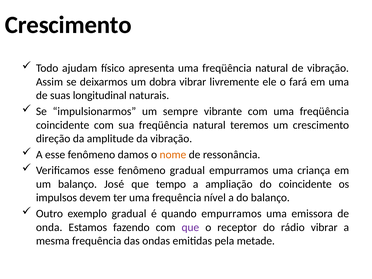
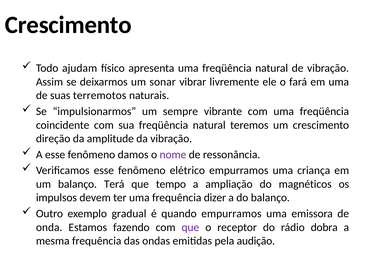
dobra: dobra -> sonar (163, 82)
longitudinal: longitudinal -> terremotos (100, 95)
nome colour: orange -> purple (173, 155)
fenômeno gradual: gradual -> elétrico (187, 170)
José: José -> Terá (114, 184)
do coincidente: coincidente -> magnéticos (305, 184)
nível: nível -> dizer (215, 198)
rádio vibrar: vibrar -> dobra (324, 227)
metade: metade -> audição (256, 241)
